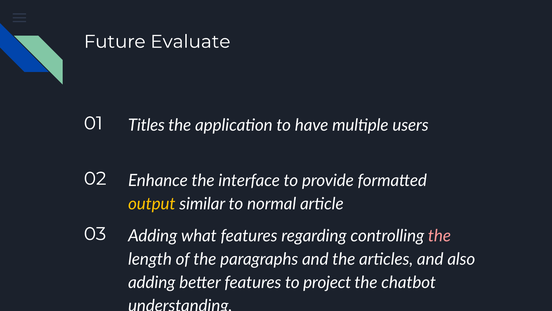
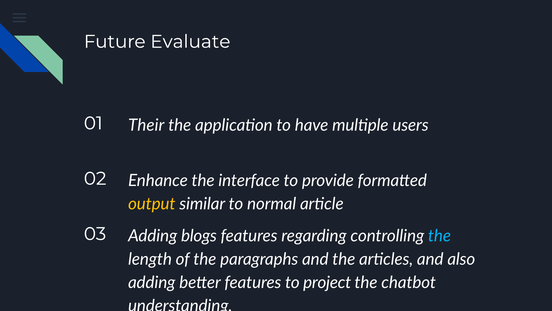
Titles: Titles -> Their (146, 125)
what: what -> blogs (199, 236)
the colour: pink -> light blue (439, 236)
